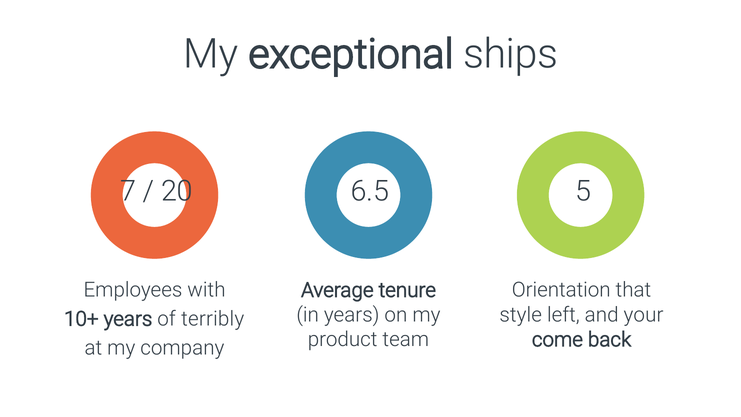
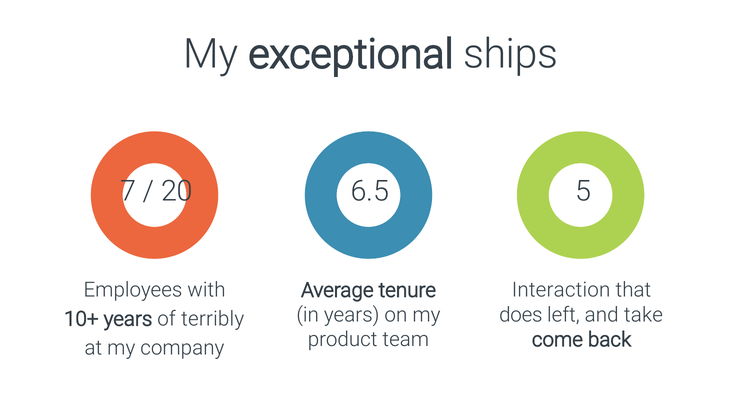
Orientation: Orientation -> Interaction (561, 290)
style: style -> does (521, 315)
your: your -> take (643, 315)
